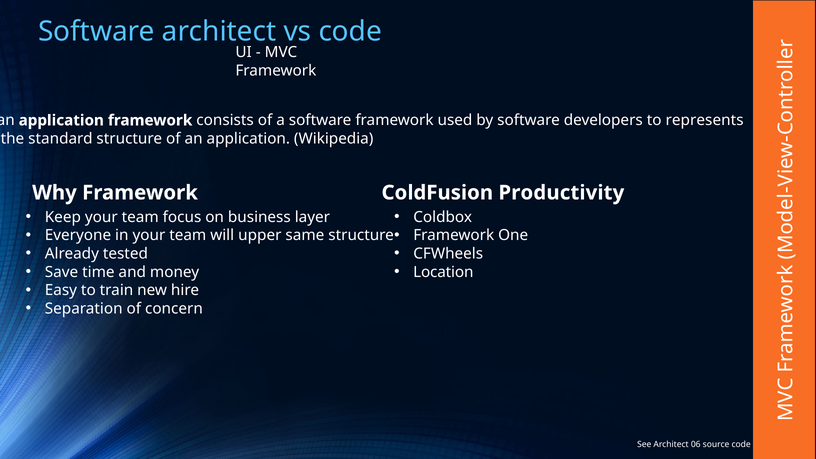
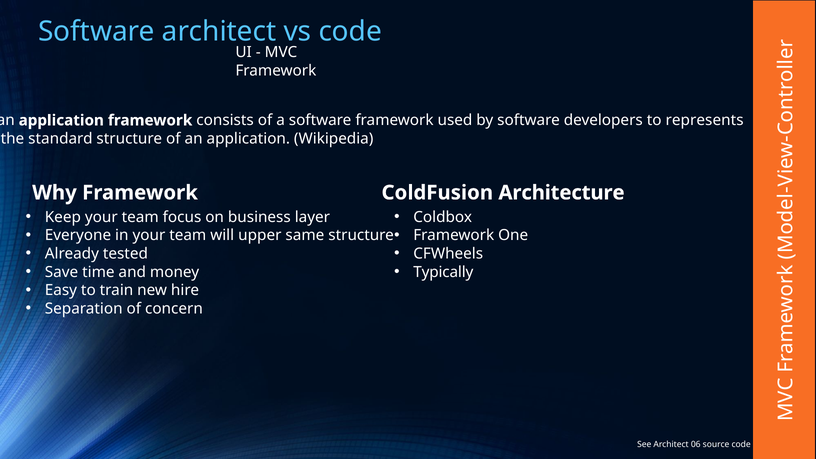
Productivity: Productivity -> Architecture (561, 193)
Location: Location -> Typically (443, 272)
